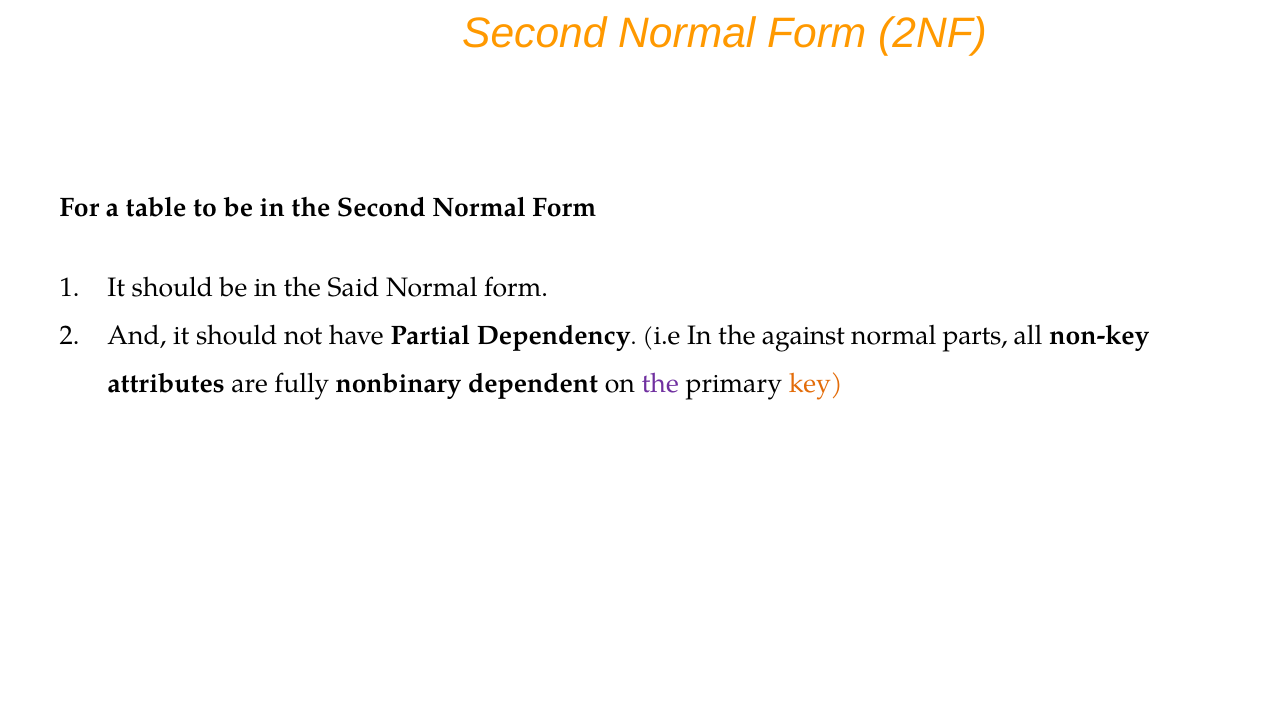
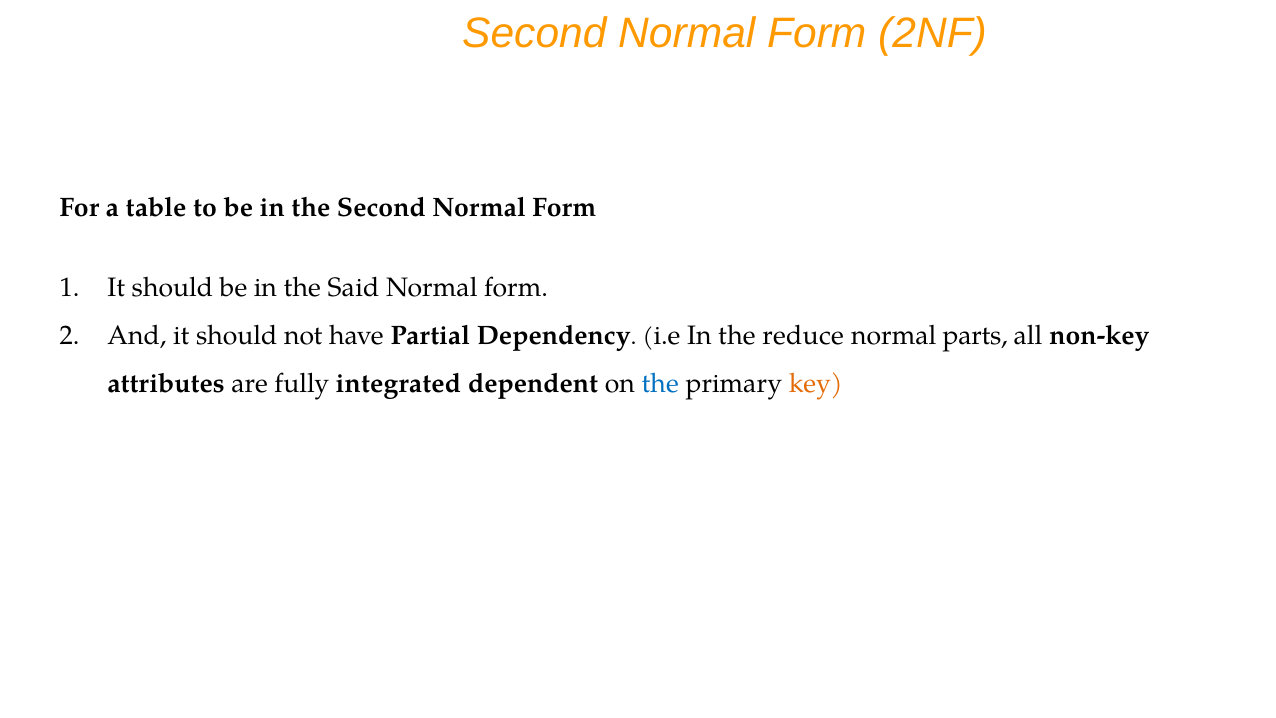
against: against -> reduce (803, 336)
nonbinary: nonbinary -> integrated (398, 384)
the colour: purple -> blue (660, 384)
